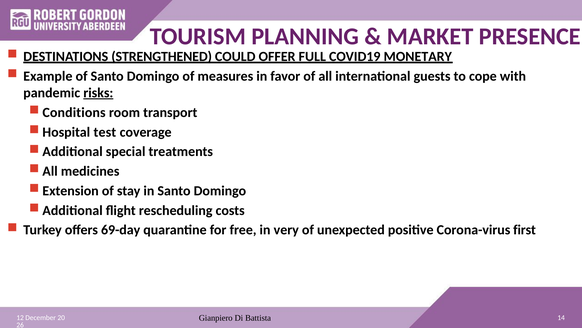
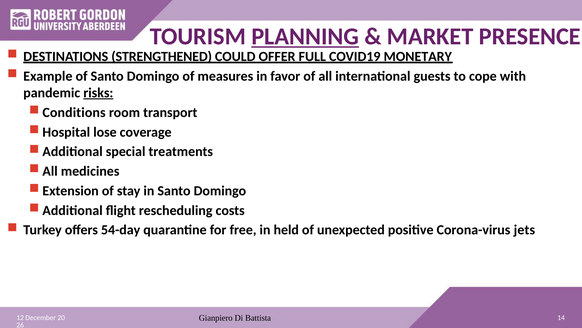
PLANNING underline: none -> present (305, 37)
test: test -> lose (105, 132)
69-day: 69-day -> 54-day (121, 230)
very: very -> held (286, 230)
first: first -> jets (524, 230)
